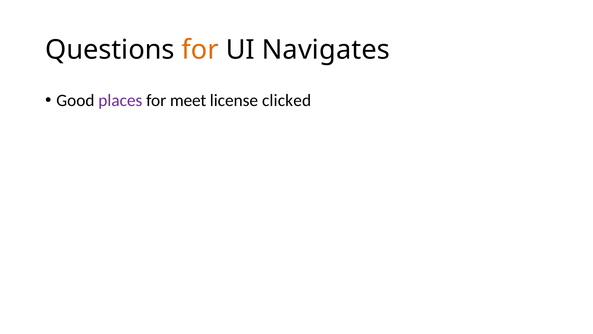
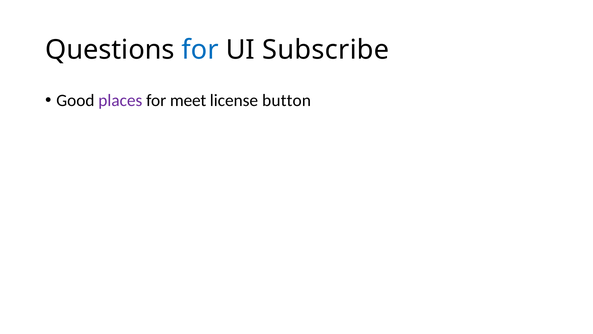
for colour: orange -> blue (200, 50)
Navigates: Navigates -> Subscribe (326, 50)
clicked: clicked -> button (287, 100)
